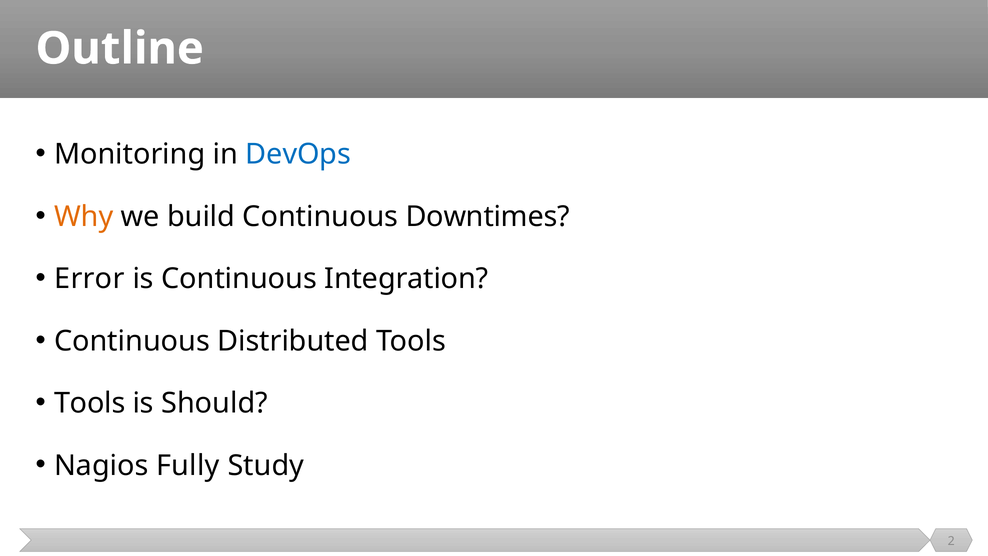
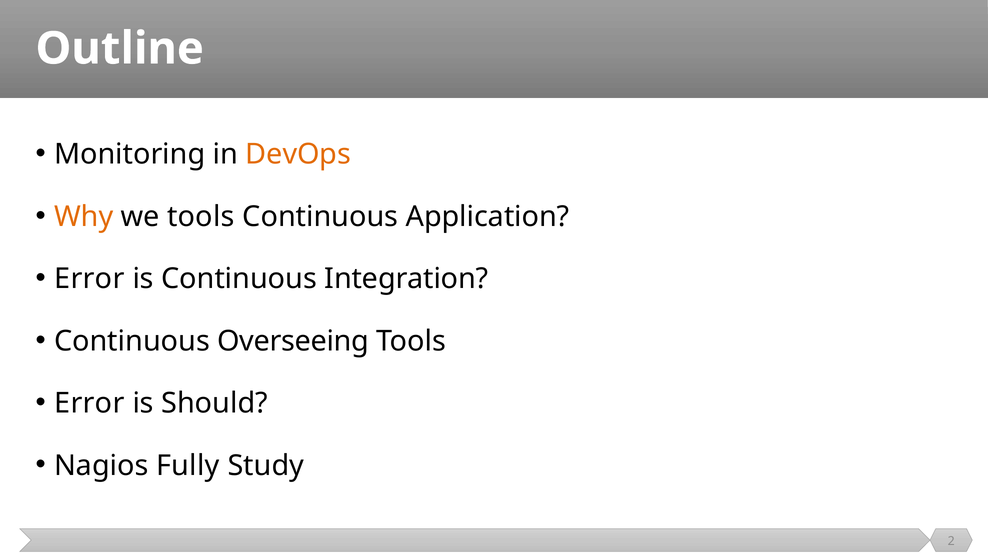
DevOps colour: blue -> orange (298, 154)
we build: build -> tools (201, 217)
Downtimes: Downtimes -> Application (488, 217)
Distributed: Distributed -> Overseeing (293, 341)
Tools: Tools -> Error (89, 403)
